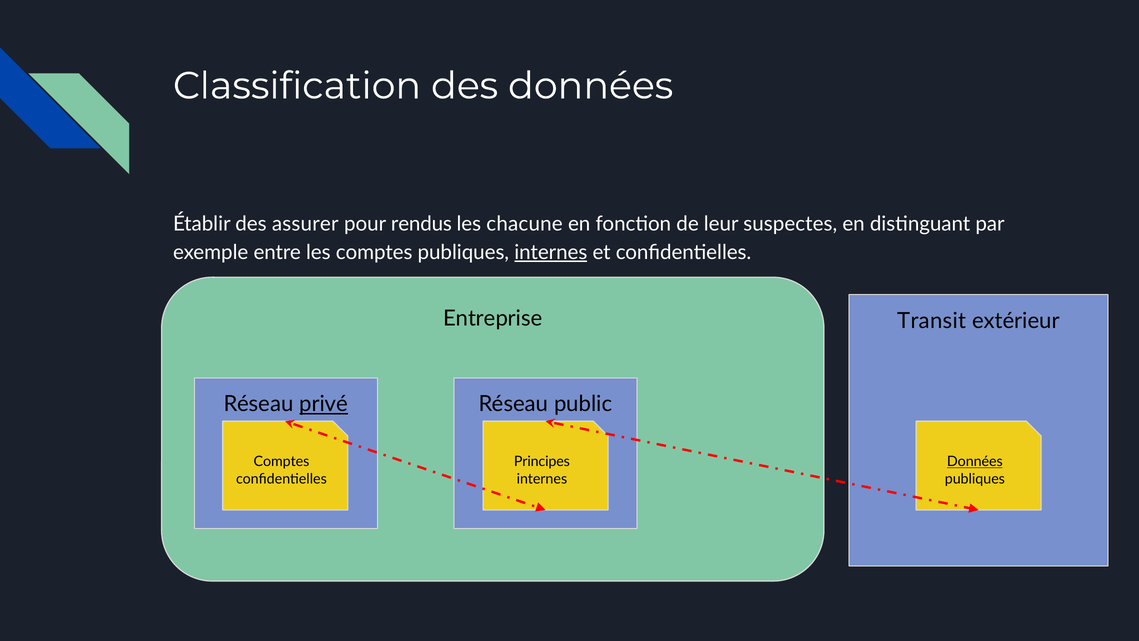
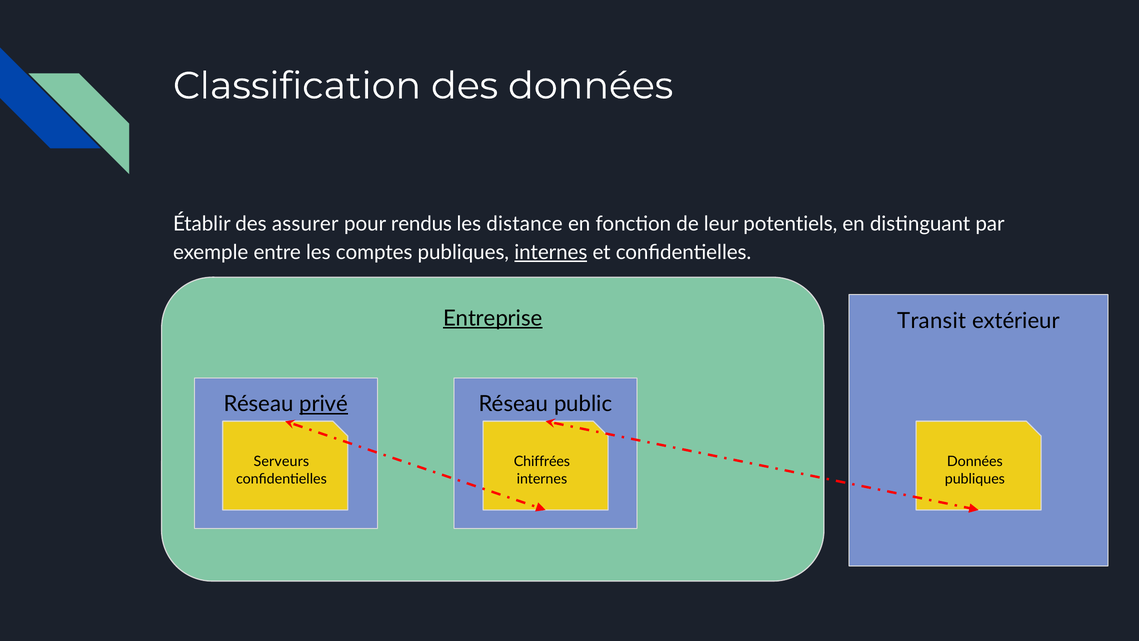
chacune: chacune -> distance (525, 224)
suspectes: suspectes -> potentiels (790, 224)
Entreprise underline: none -> present (493, 318)
Comptes: Comptes -> Serveurs (281, 461)
Principes: Principes -> Chiffrées (542, 461)
Données underline: present -> none (975, 461)
